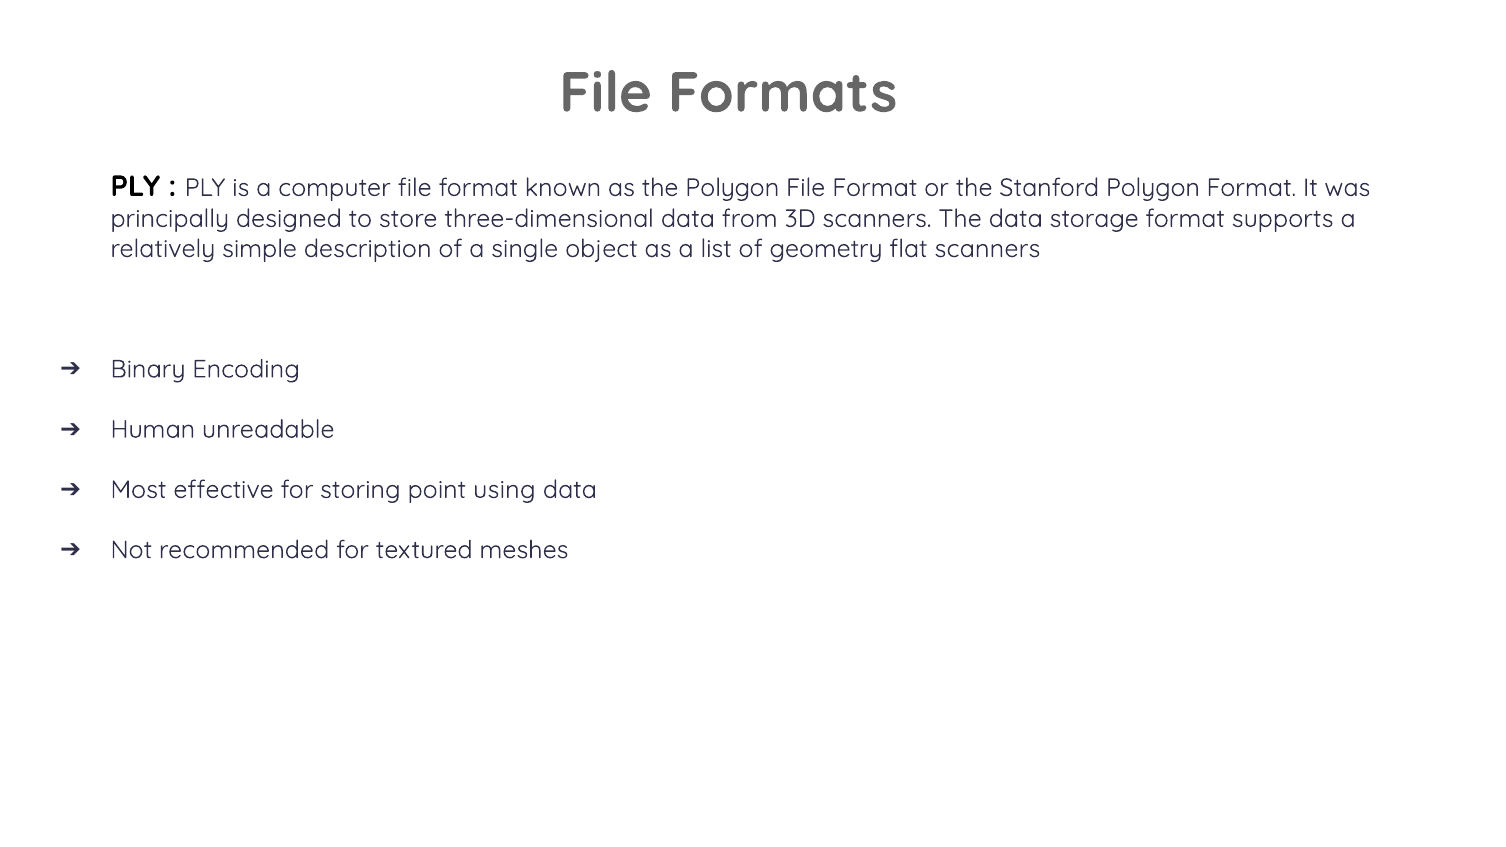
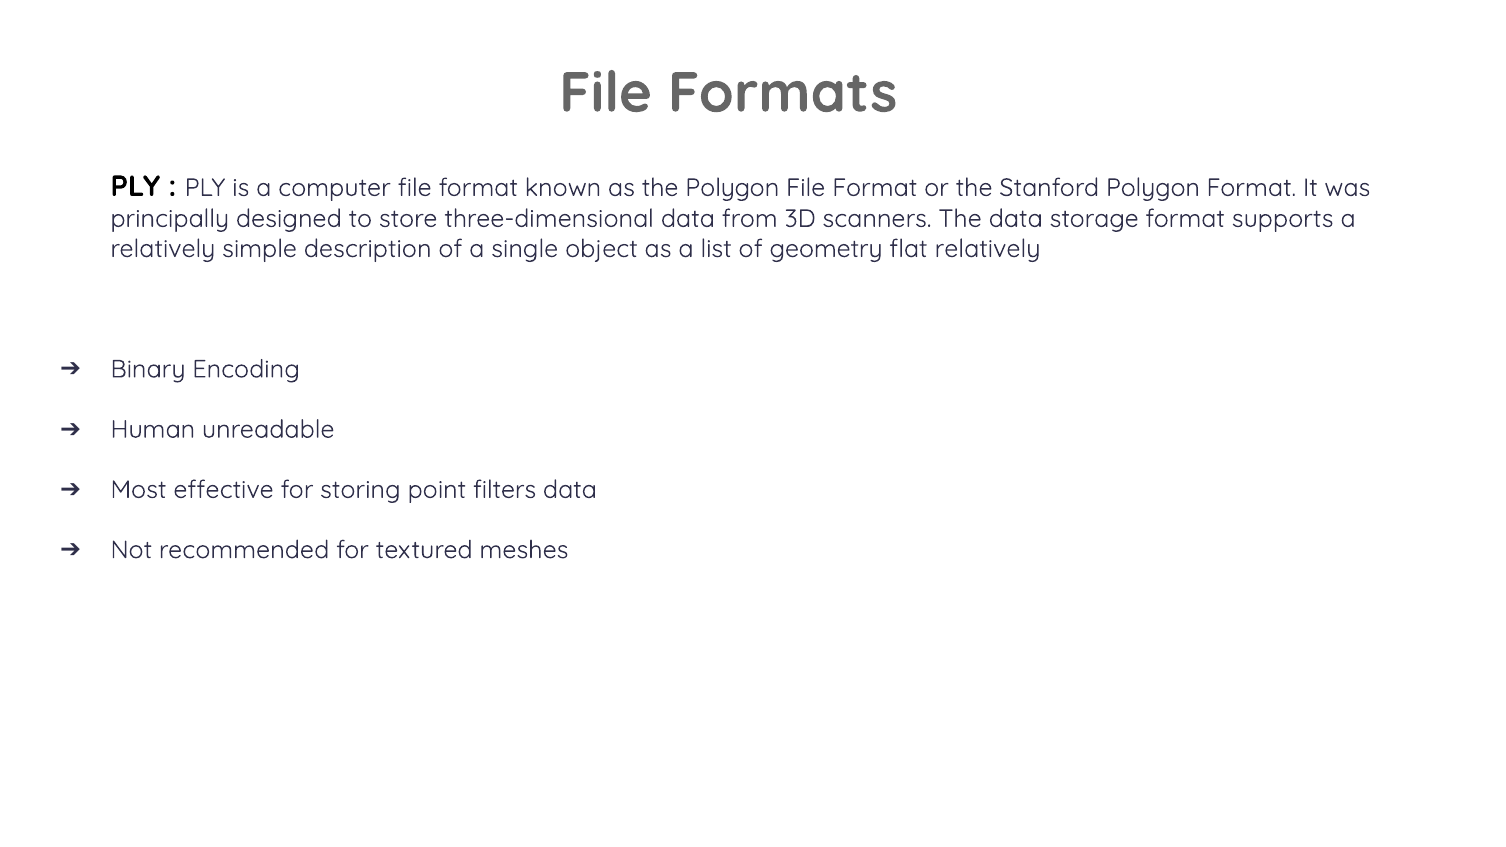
flat scanners: scanners -> relatively (988, 249)
using: using -> filters (505, 490)
